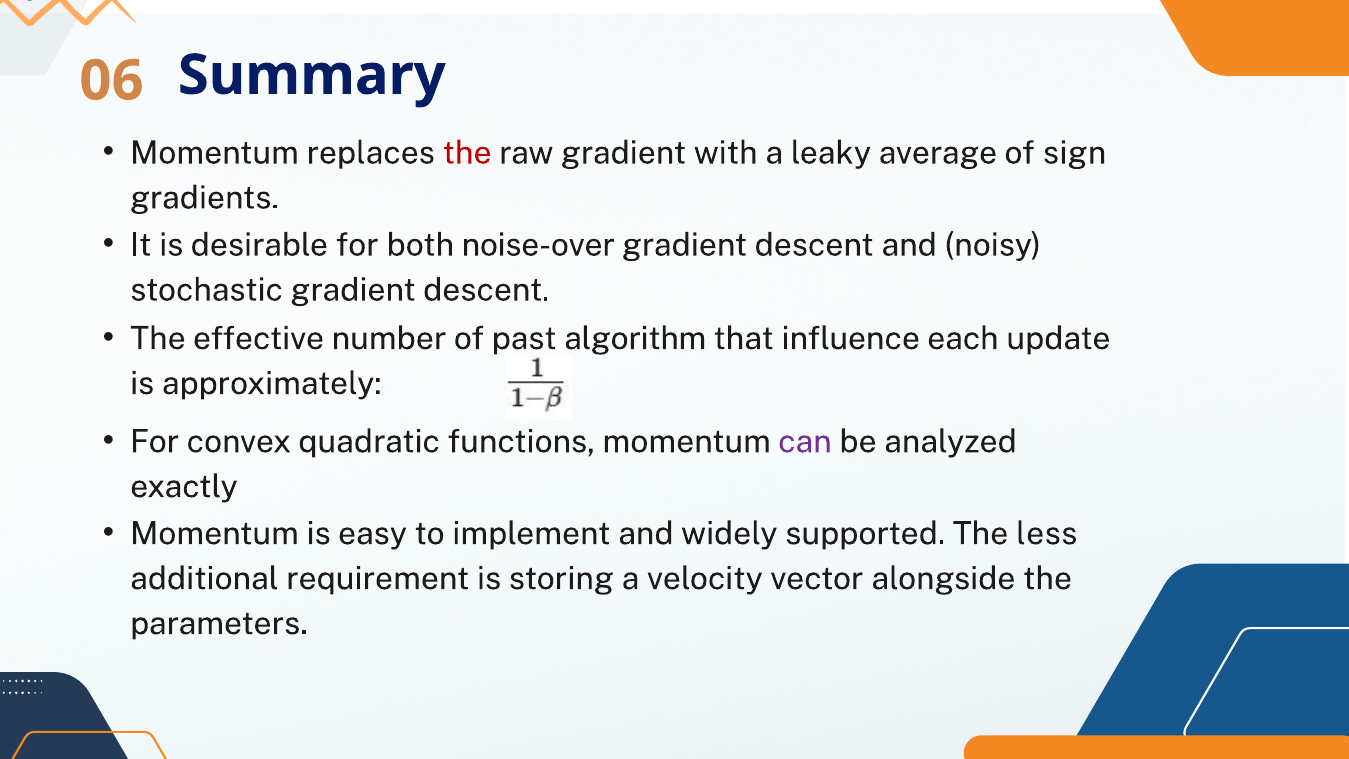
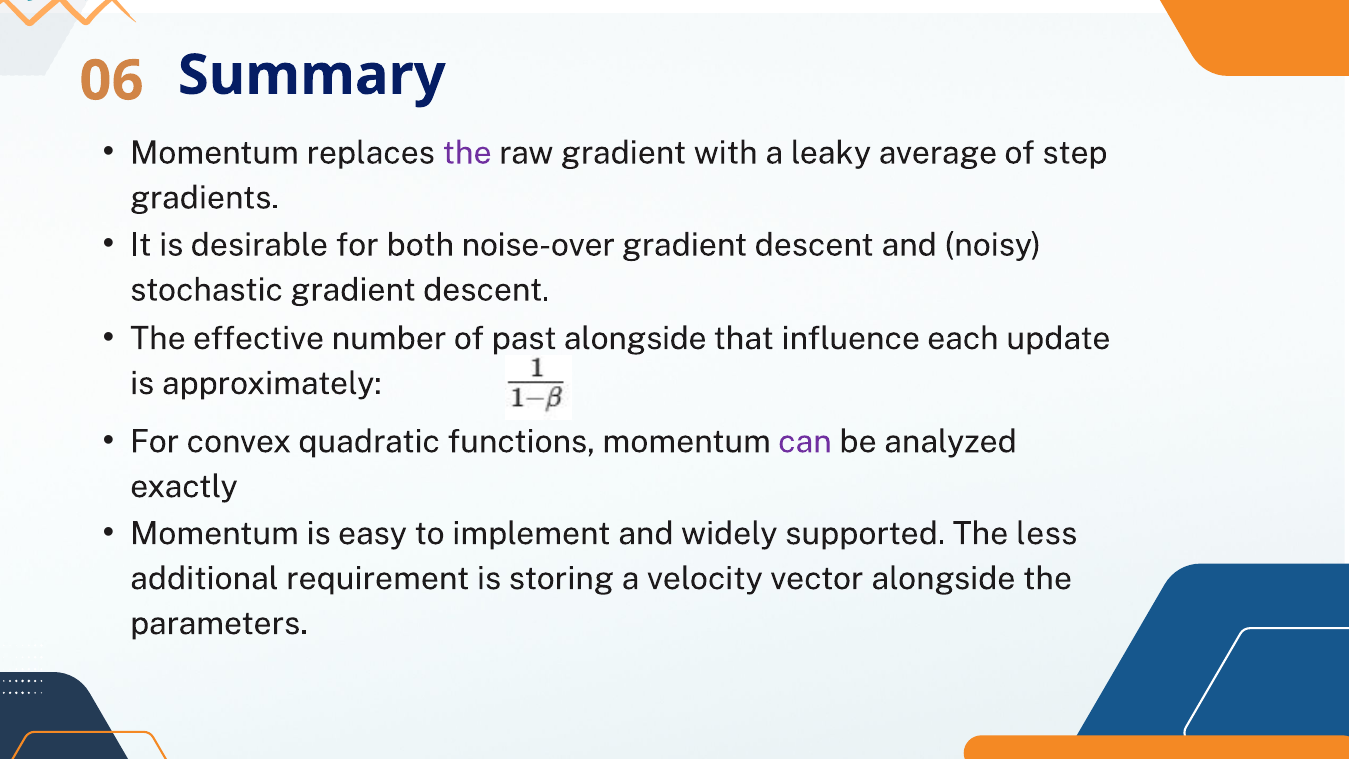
the colour: red -> purple (467, 153)
sign: sign -> step (1075, 153)
past algorithm: algorithm -> alongside (635, 338)
